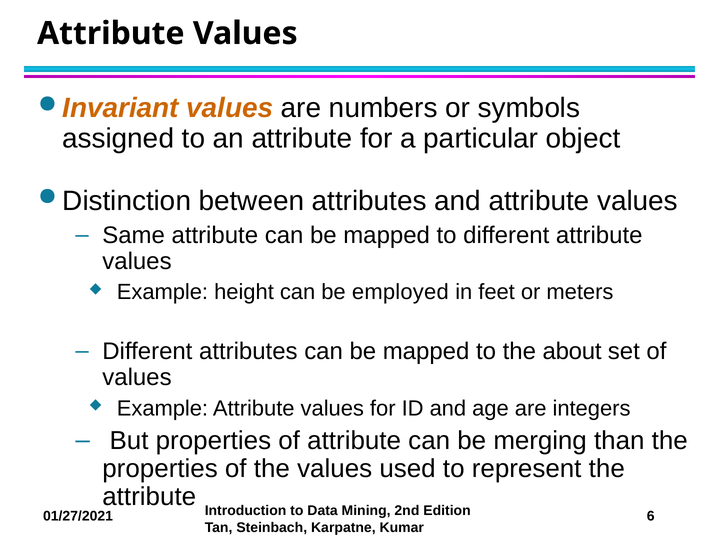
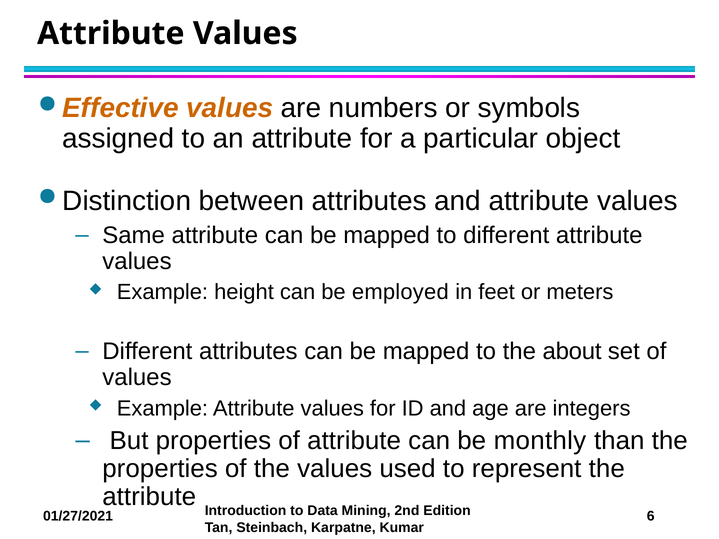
Invariant: Invariant -> Effective (121, 108)
merging: merging -> monthly (540, 441)
